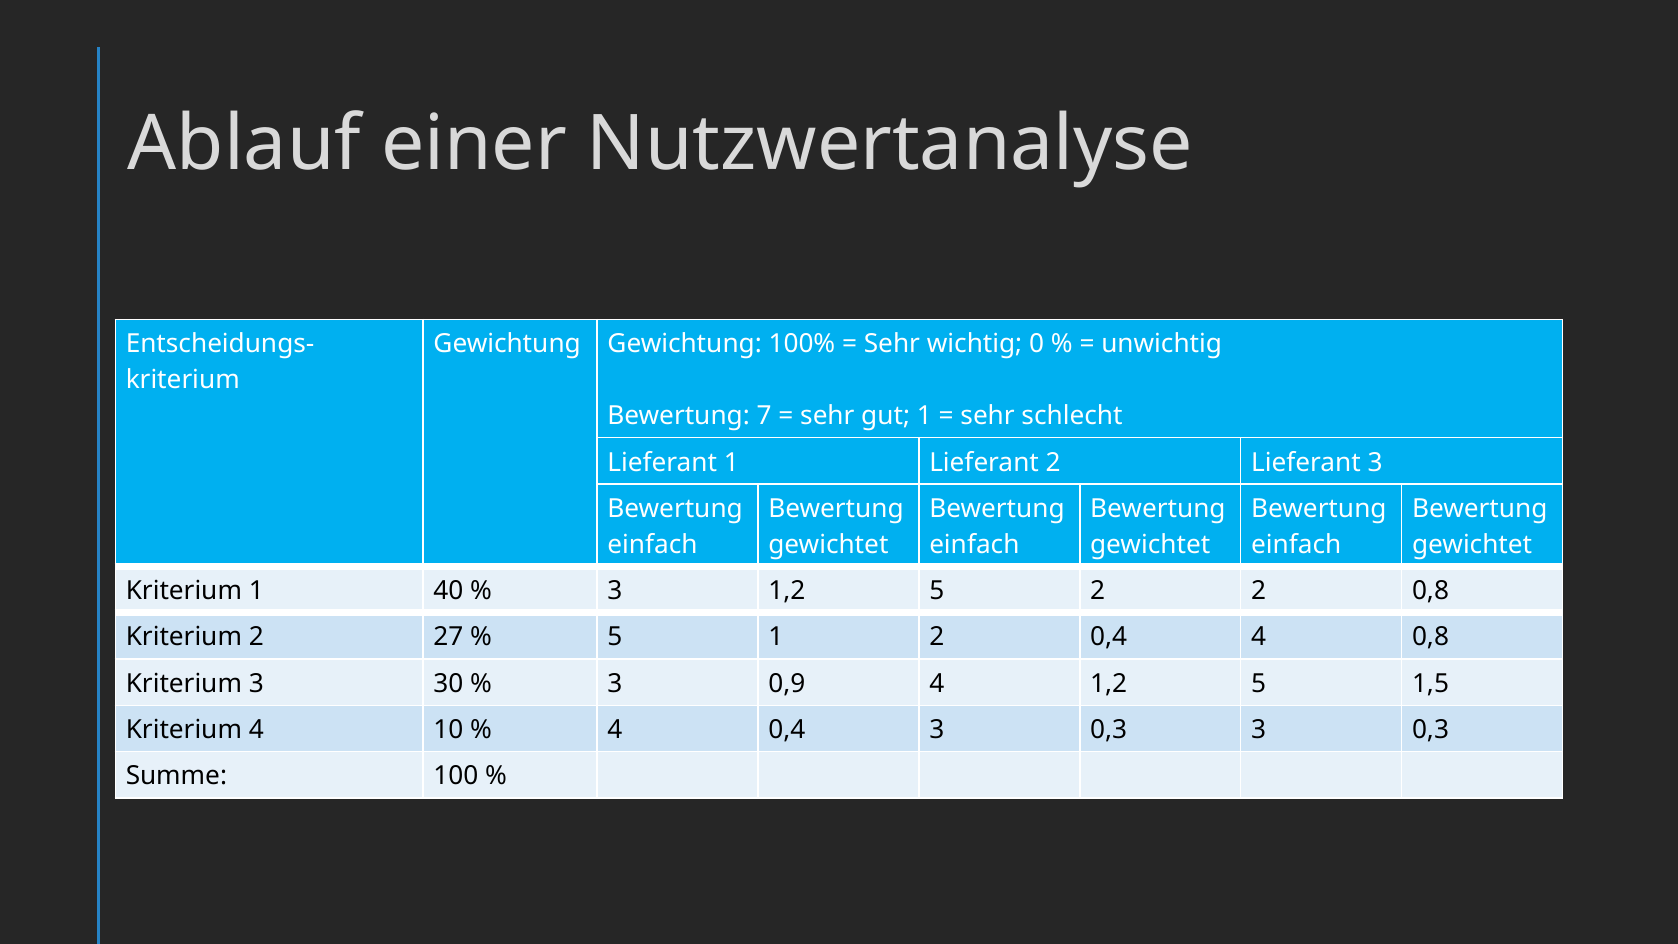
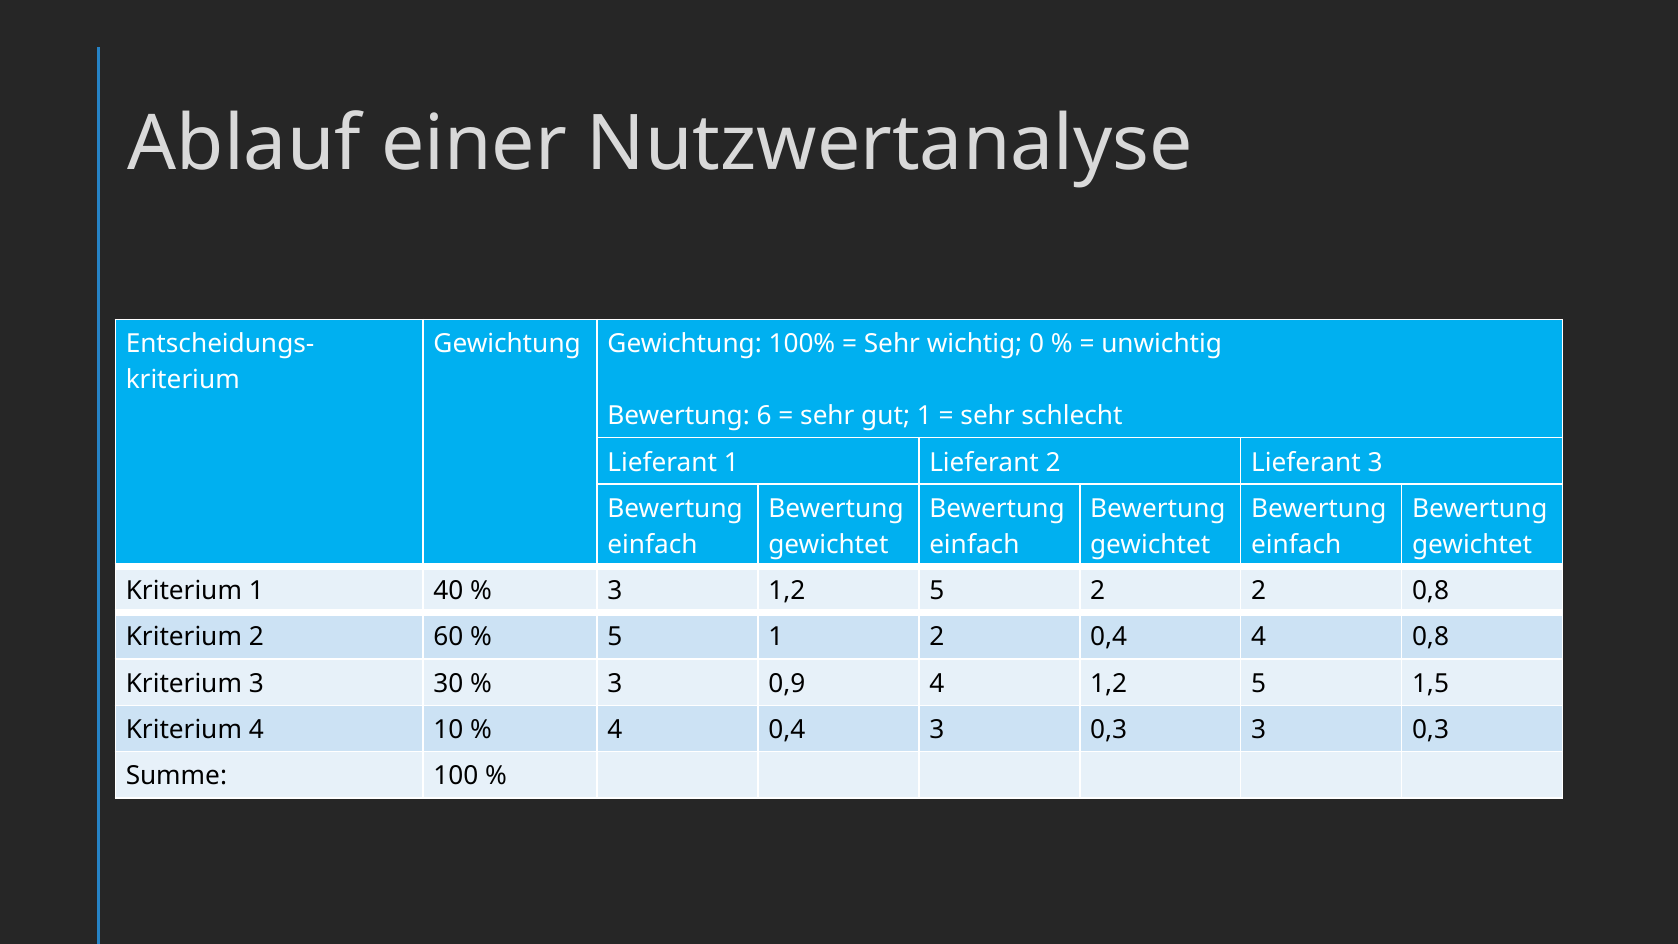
7: 7 -> 6 (764, 416)
27: 27 -> 60 (448, 637)
